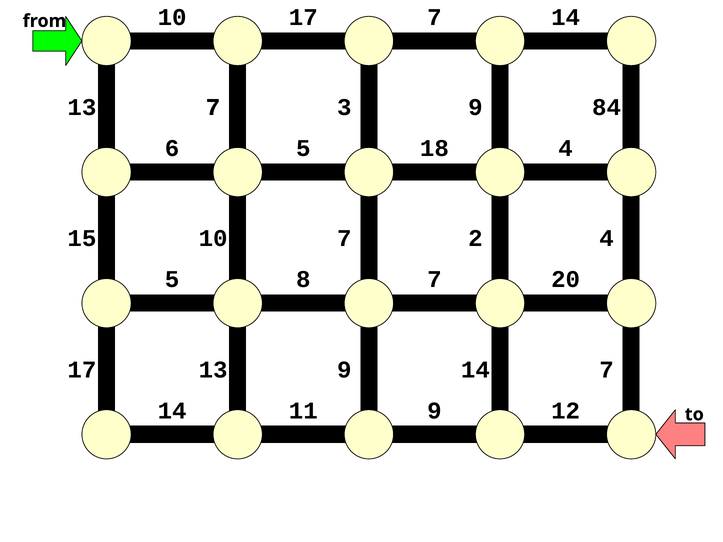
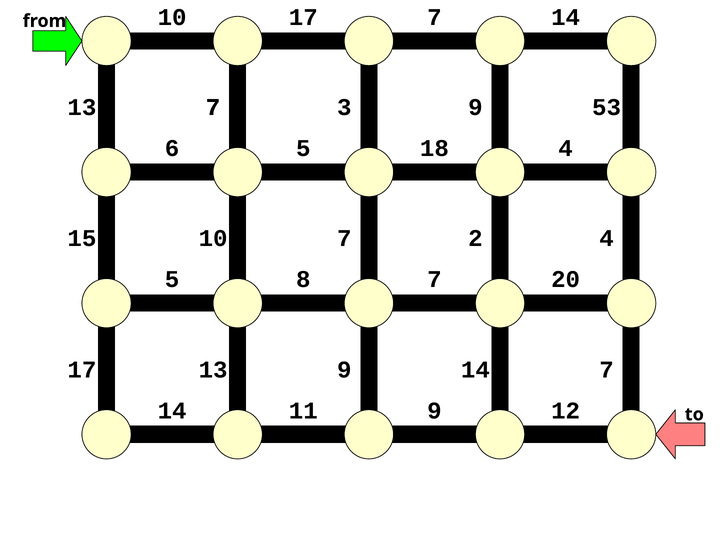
84: 84 -> 53 (607, 107)
